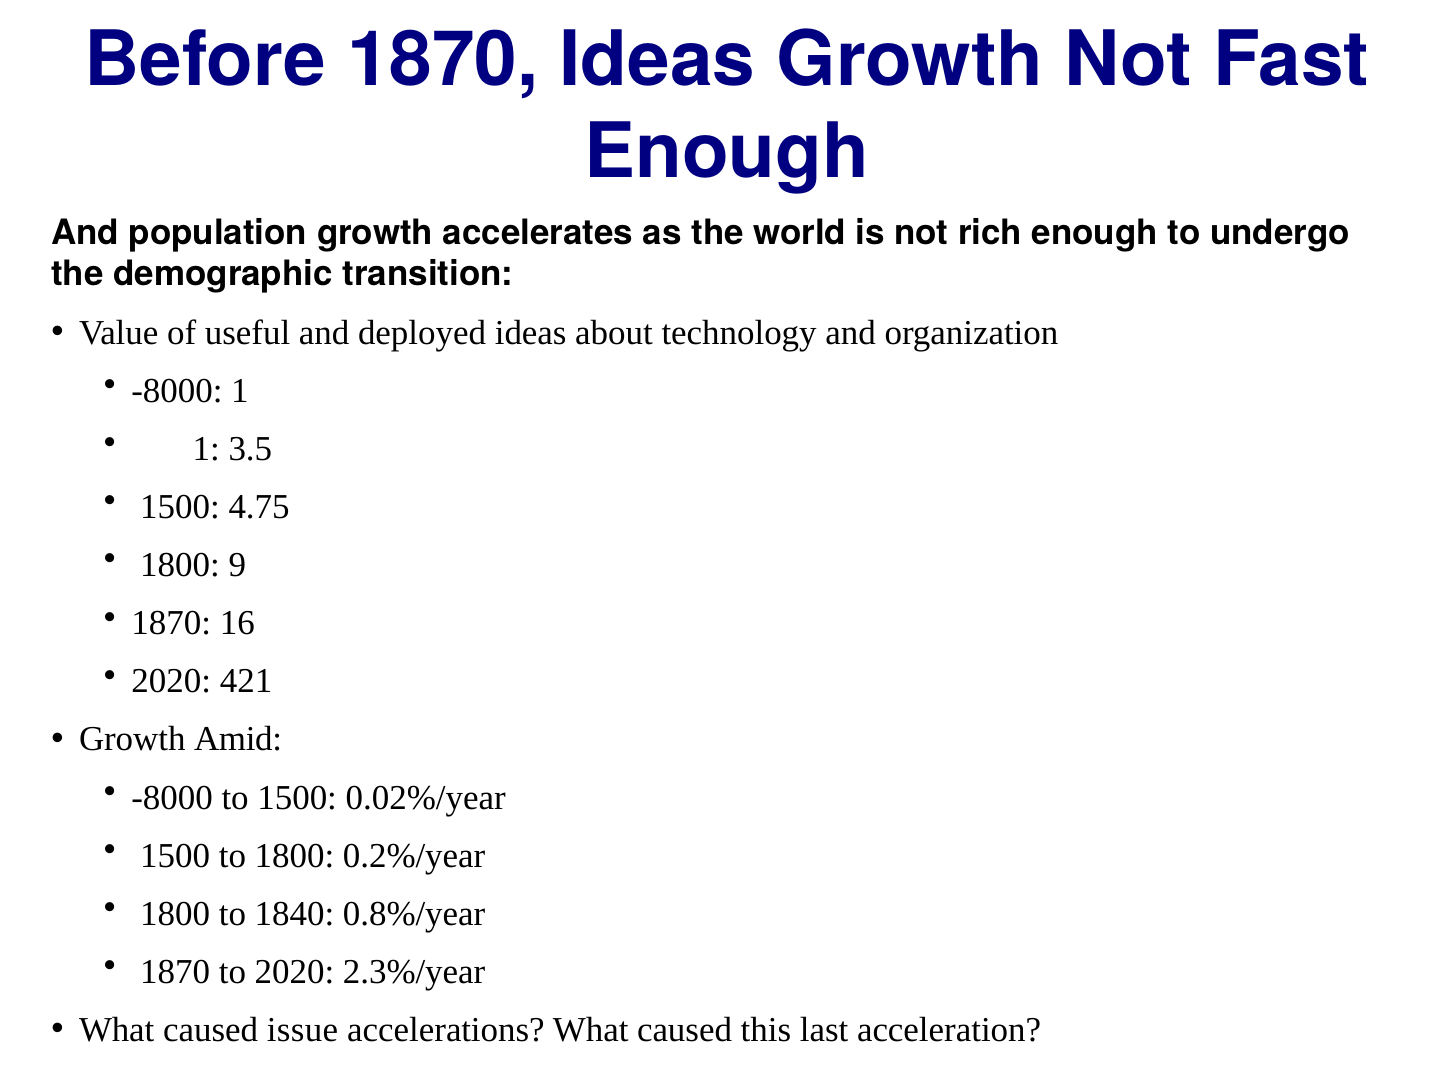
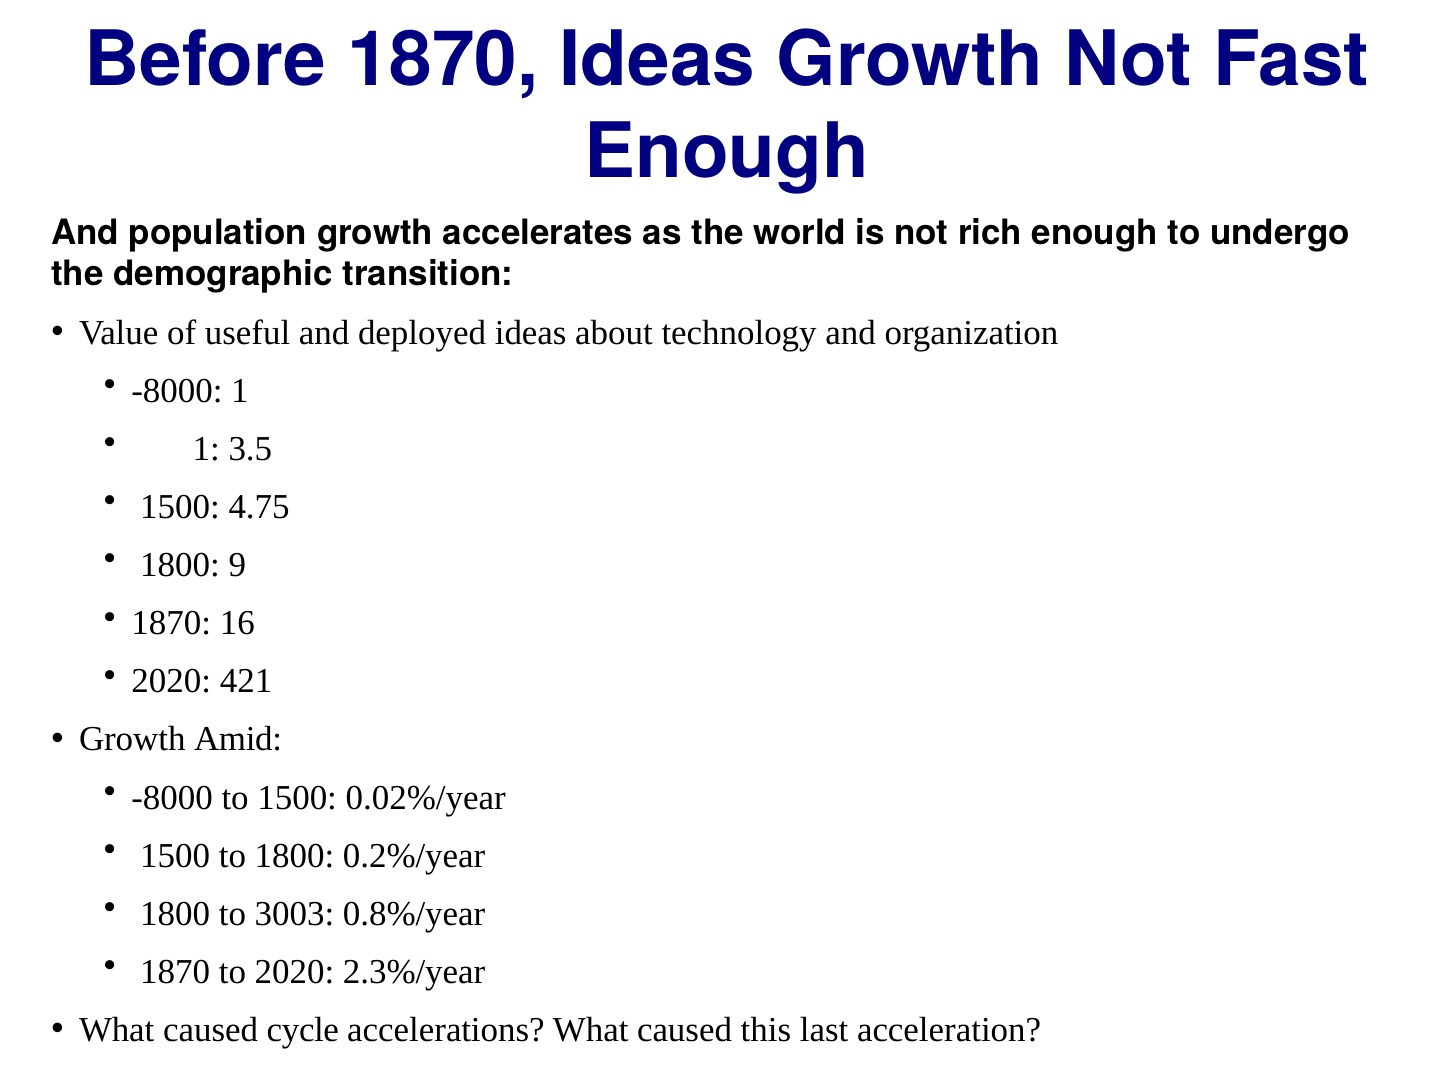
1840: 1840 -> 3003 (294, 914)
issue: issue -> cycle (303, 1030)
